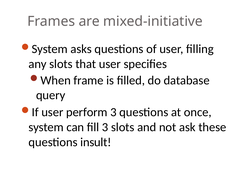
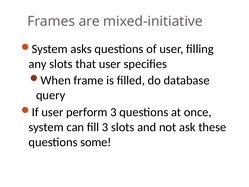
insult: insult -> some (96, 142)
